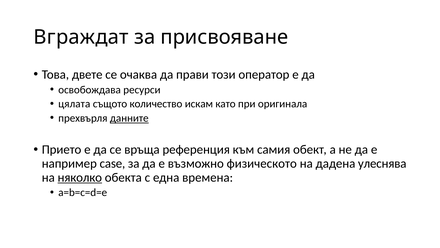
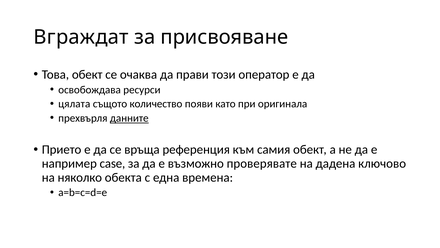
Това двете: двете -> обект (87, 74)
искам: искам -> появи (199, 104)
физическото: физическото -> проверявате (262, 163)
улеснява: улеснява -> ключово (382, 163)
няколко underline: present -> none (80, 177)
